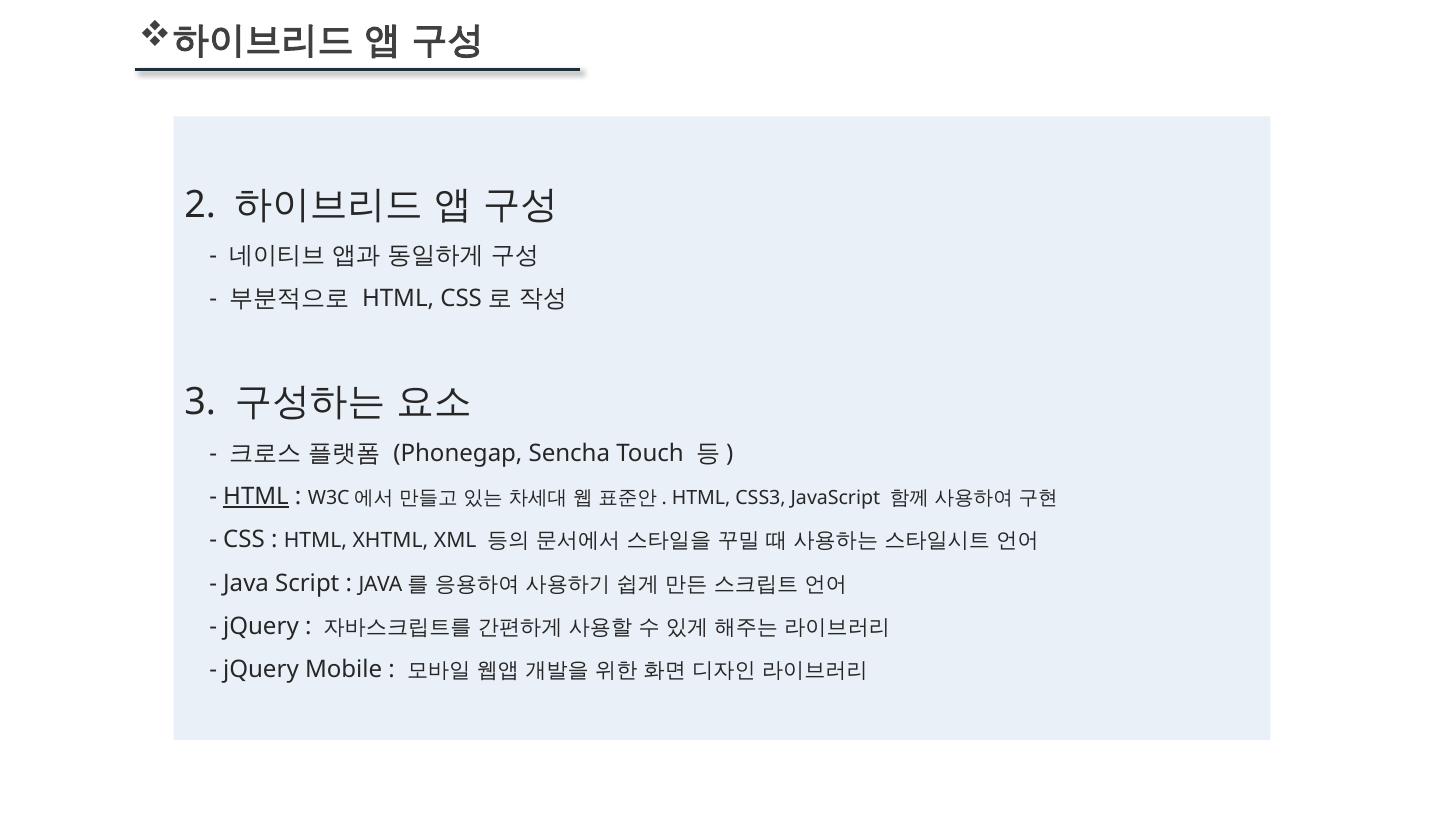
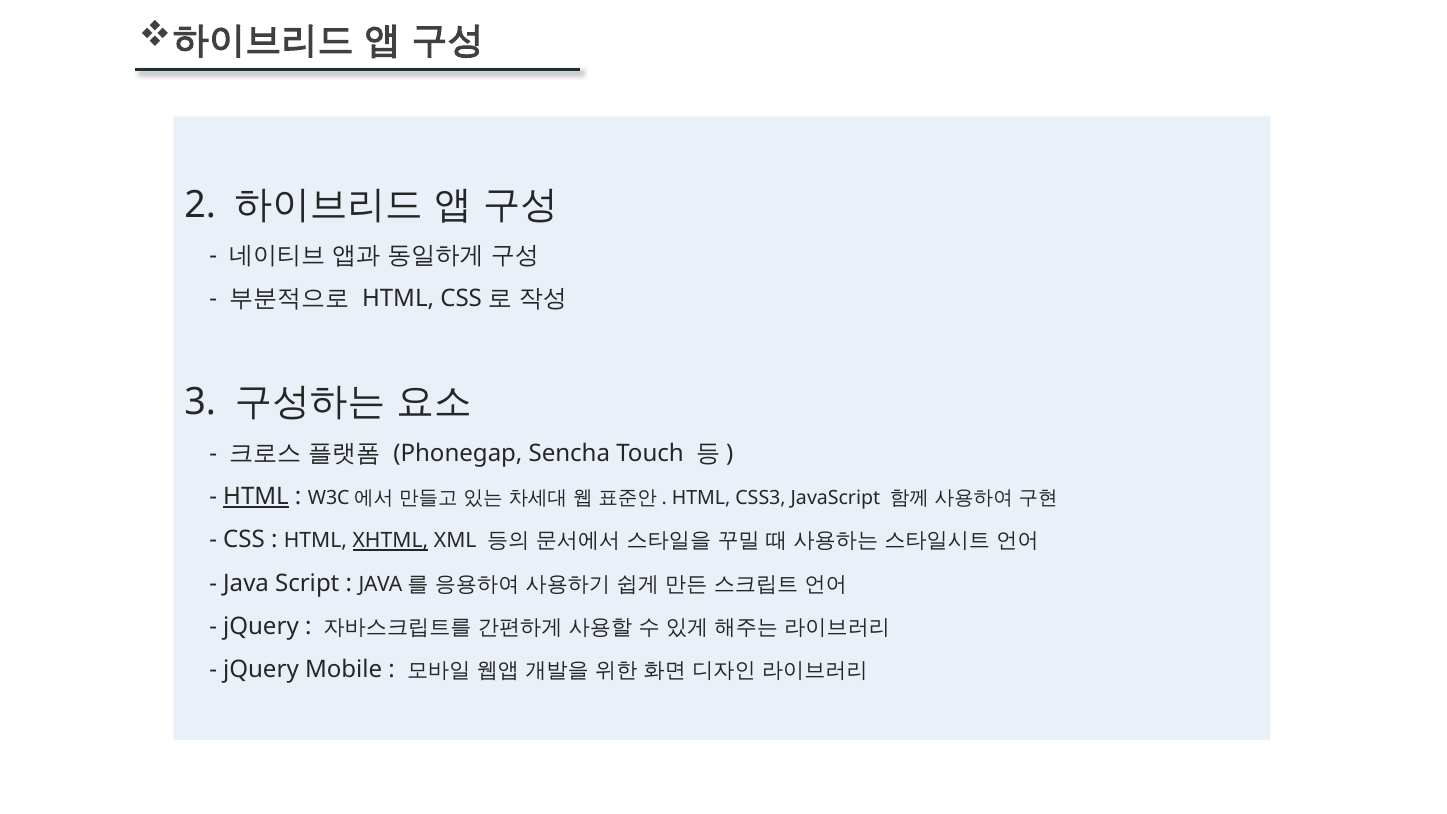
XHTML underline: none -> present (390, 541)
